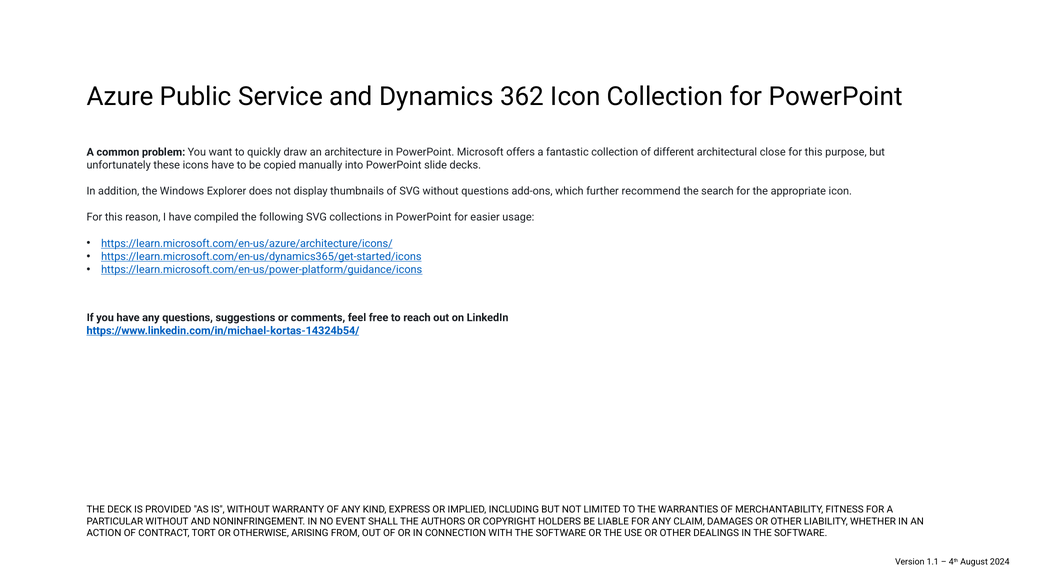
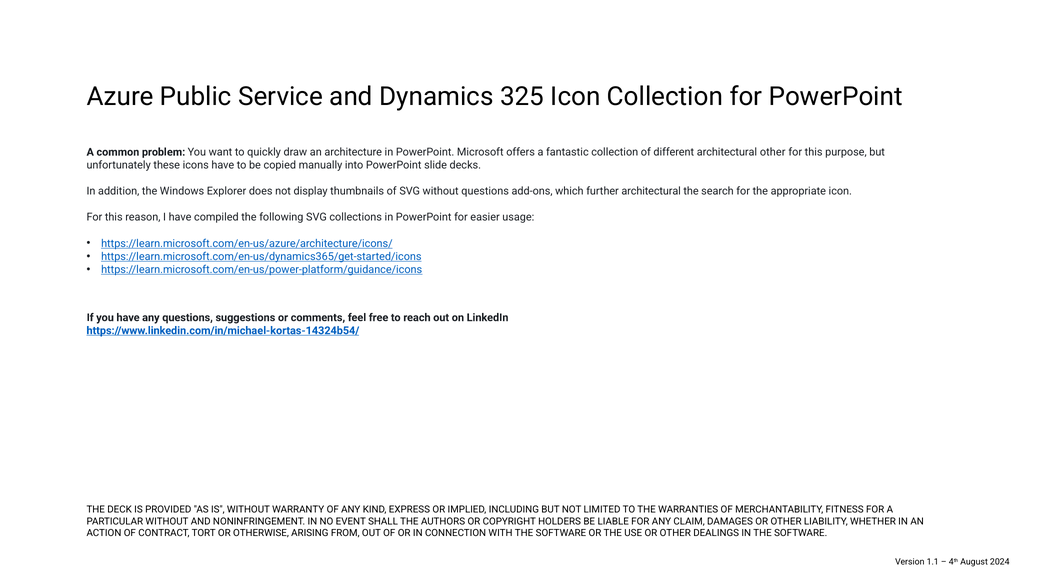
362: 362 -> 325 (522, 97)
architectural close: close -> other (773, 152)
further recommend: recommend -> architectural (651, 191)
